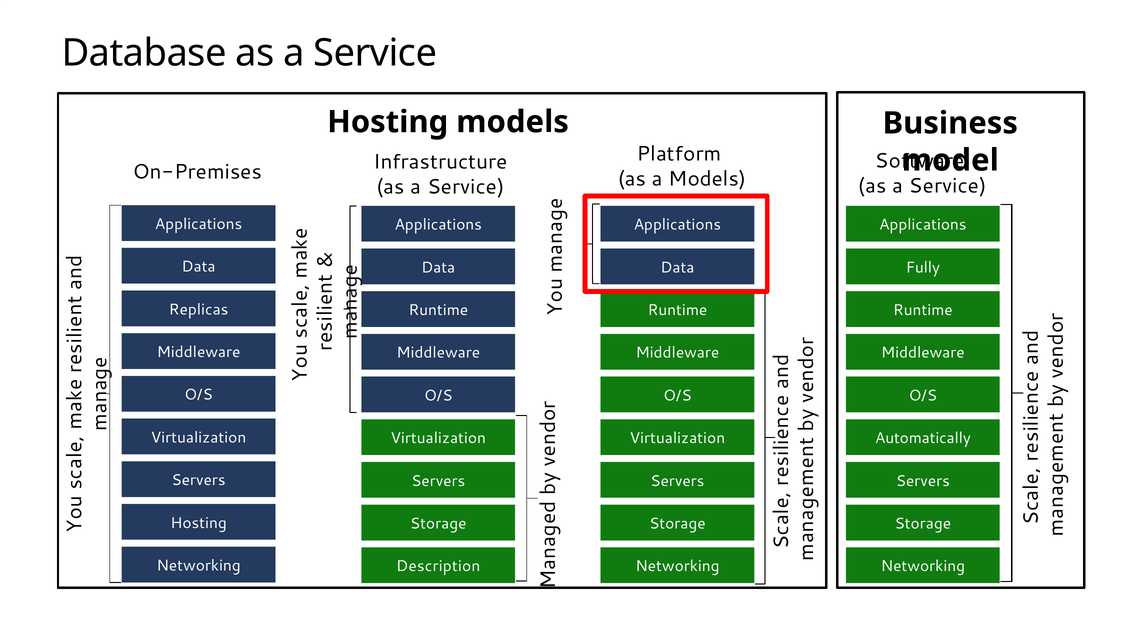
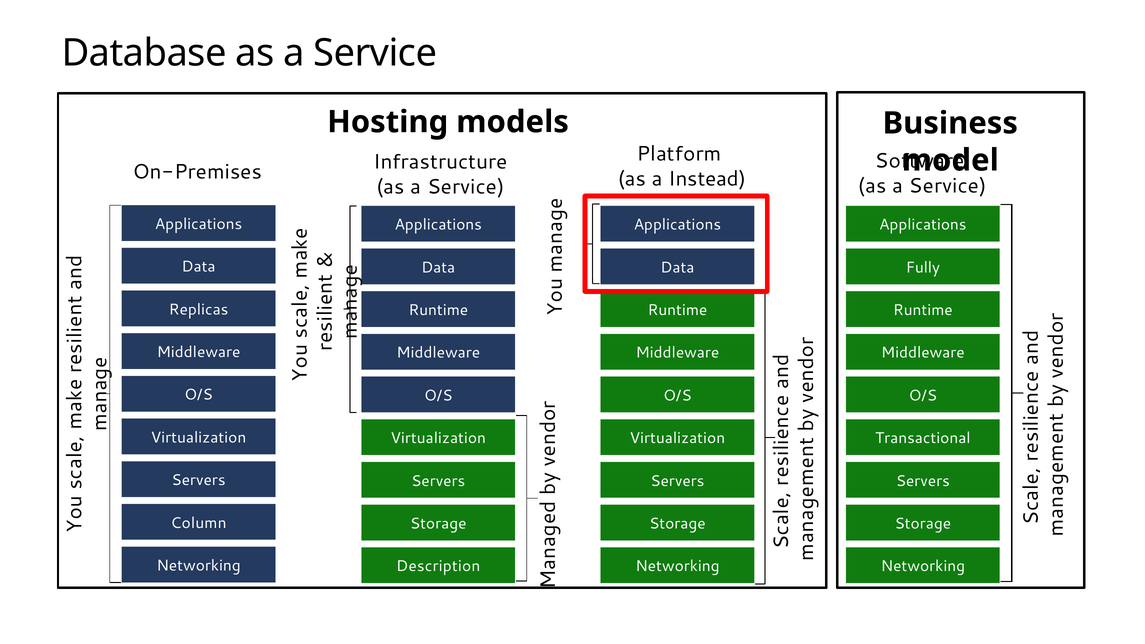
a Models: Models -> Instead (707, 179)
Automatically: Automatically -> Transactional (923, 438)
Hosting: Hosting -> Column (198, 523)
